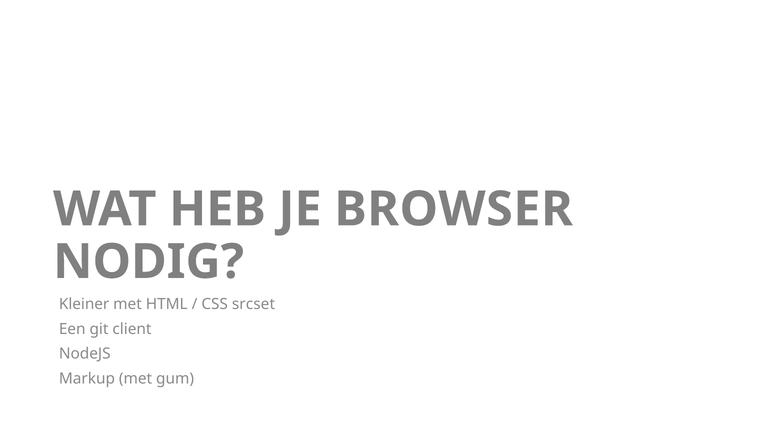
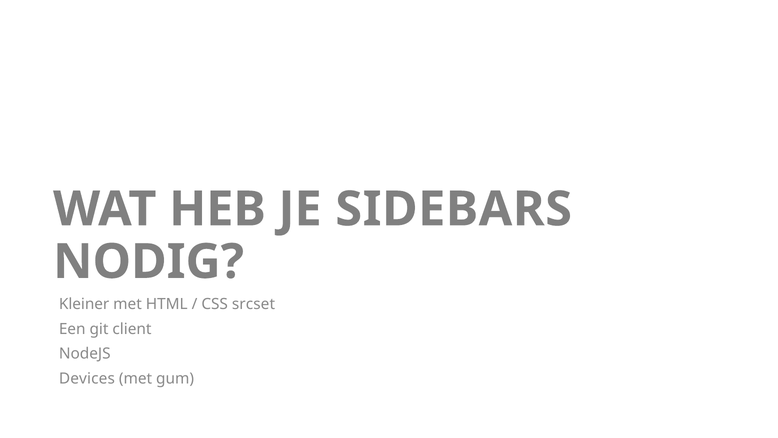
BROWSER: BROWSER -> SIDEBARS (454, 209)
Markup: Markup -> Devices (87, 378)
